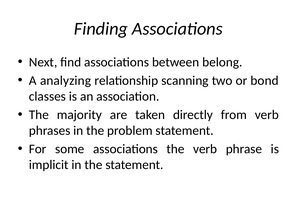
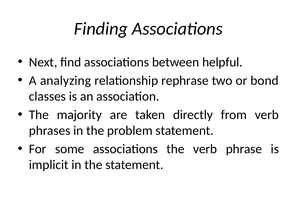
belong: belong -> helpful (222, 62)
scanning: scanning -> rephrase (185, 81)
